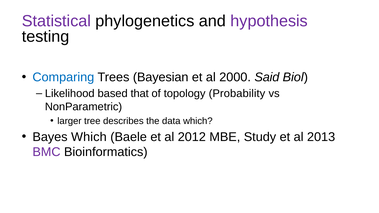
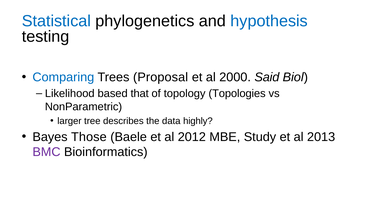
Statistical colour: purple -> blue (56, 21)
hypothesis colour: purple -> blue (269, 21)
Bayesian: Bayesian -> Proposal (161, 77)
Probability: Probability -> Topologies (237, 94)
data which: which -> highly (198, 121)
Bayes Which: Which -> Those (89, 137)
